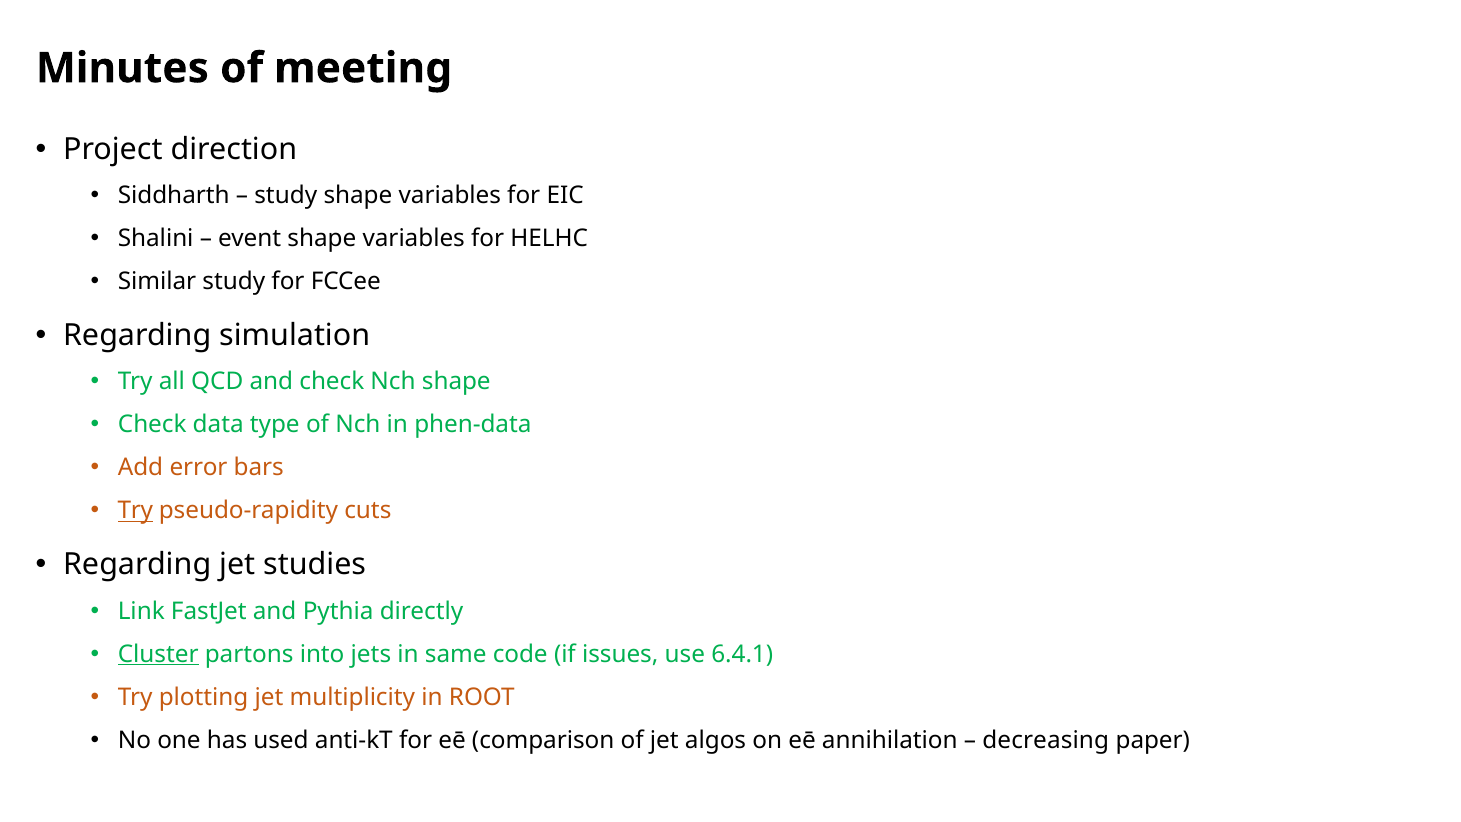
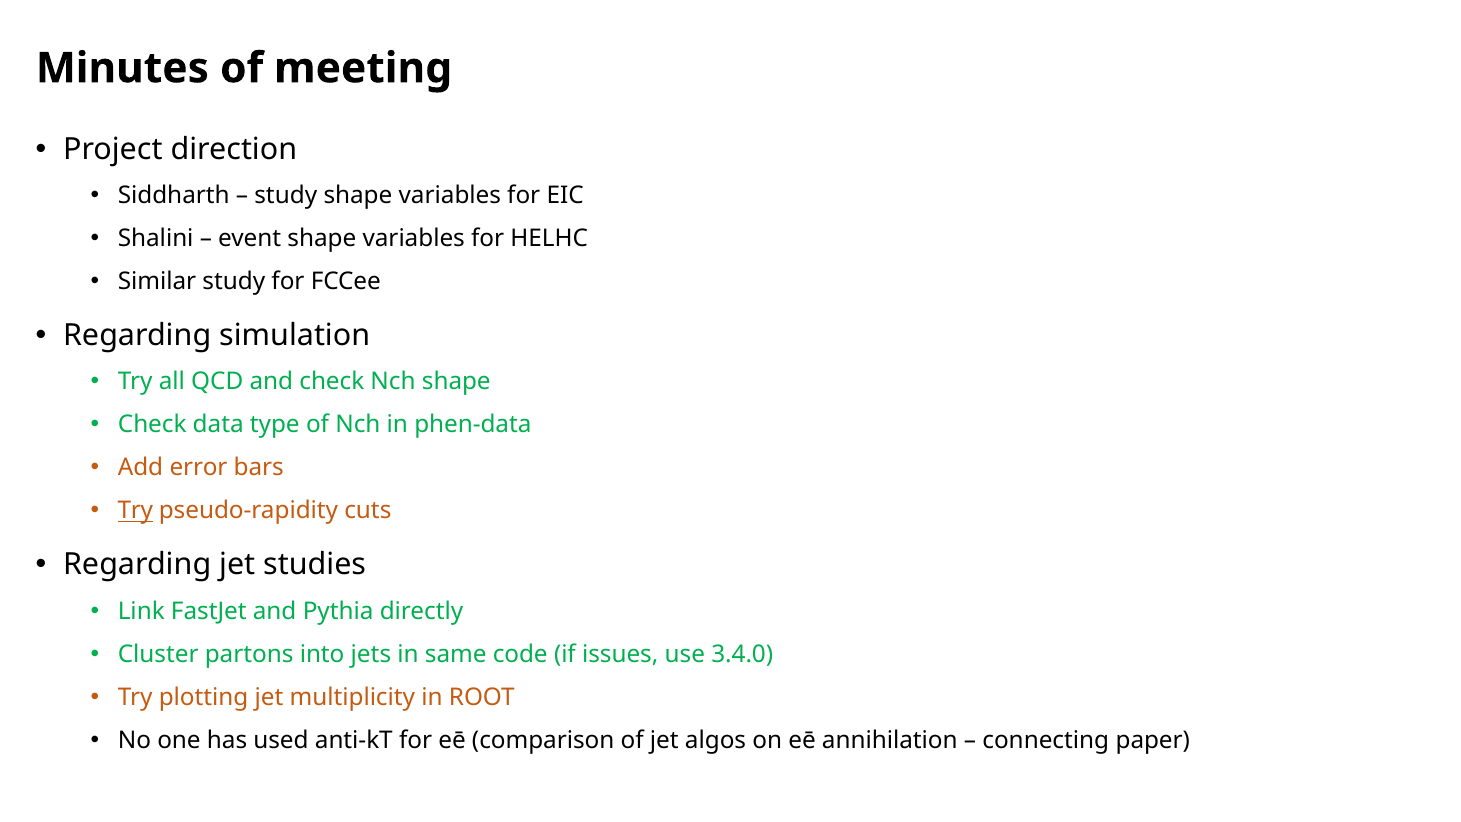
Cluster underline: present -> none (158, 654)
6.4.1: 6.4.1 -> 3.4.0 (742, 654)
decreasing: decreasing -> connecting (1046, 740)
